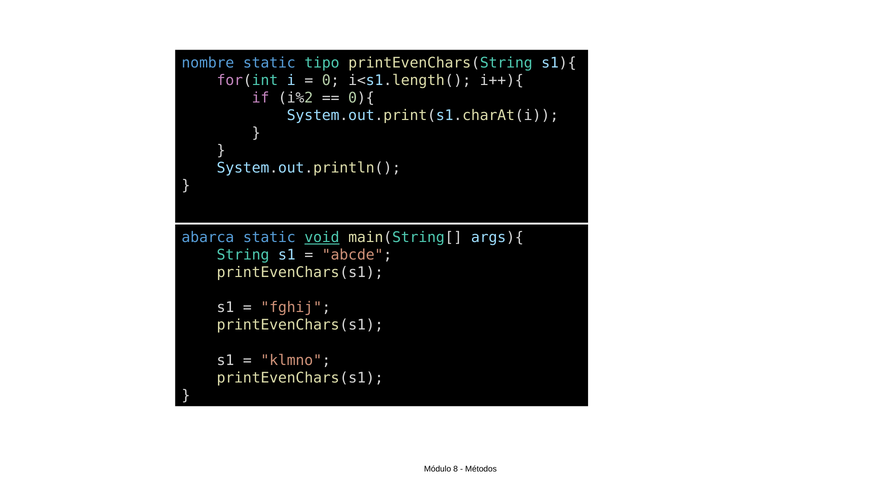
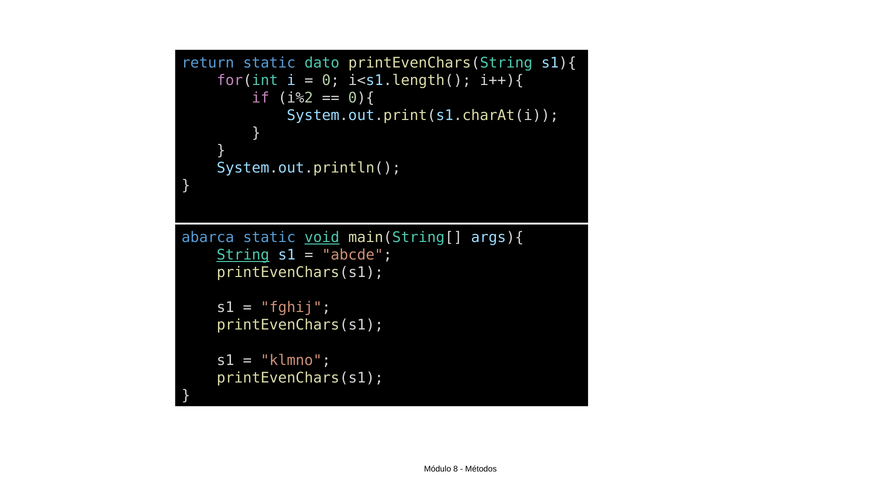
nombre: nombre -> return (208, 63)
tipo: tipo -> dato (322, 63)
String underline: none -> present (243, 255)
